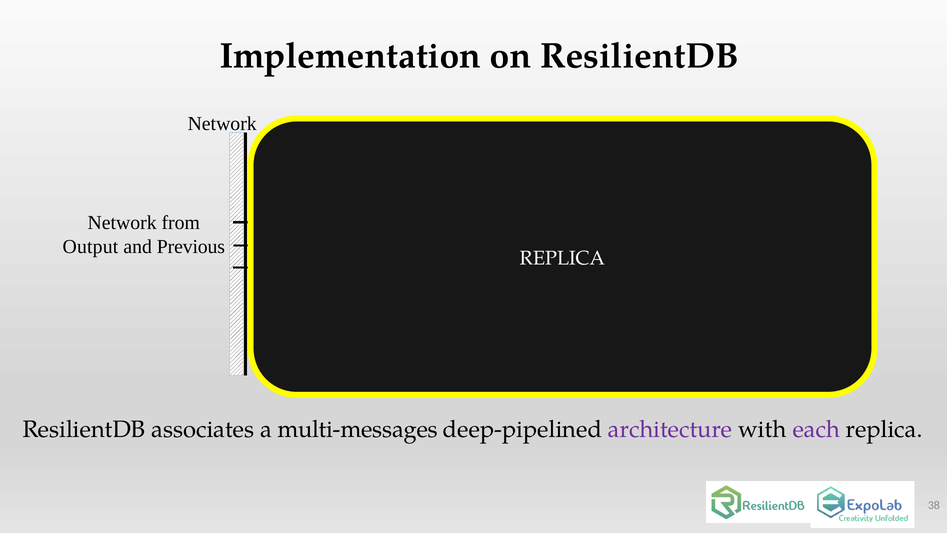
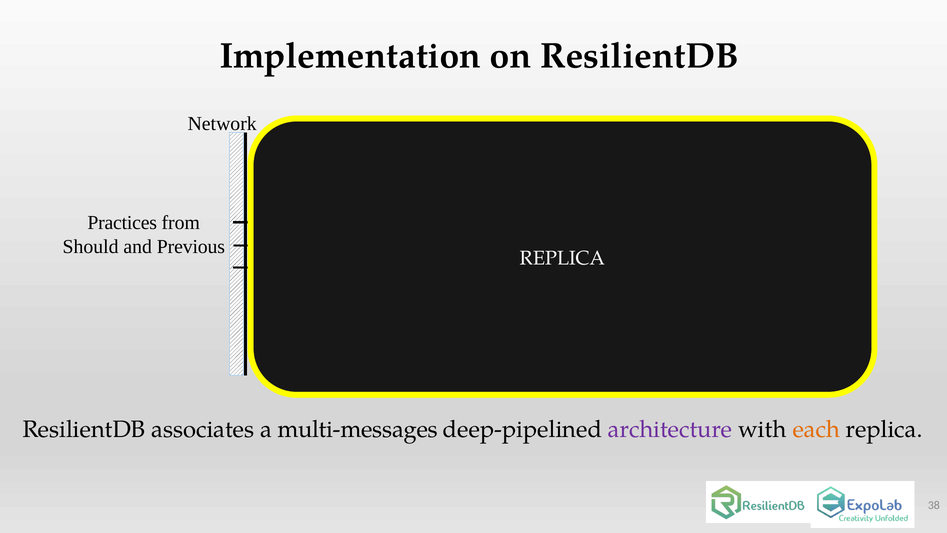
Network: Network -> Practices (122, 223)
Output: Output -> Should (91, 246)
each colour: purple -> orange (816, 429)
